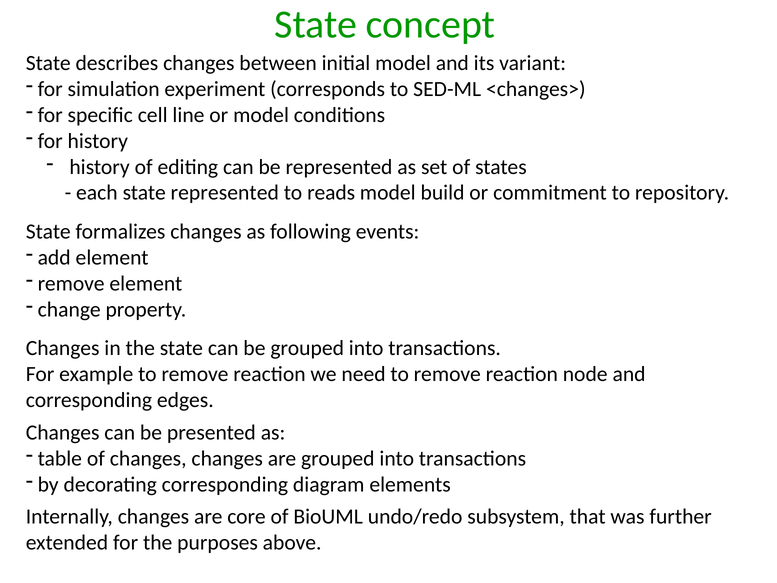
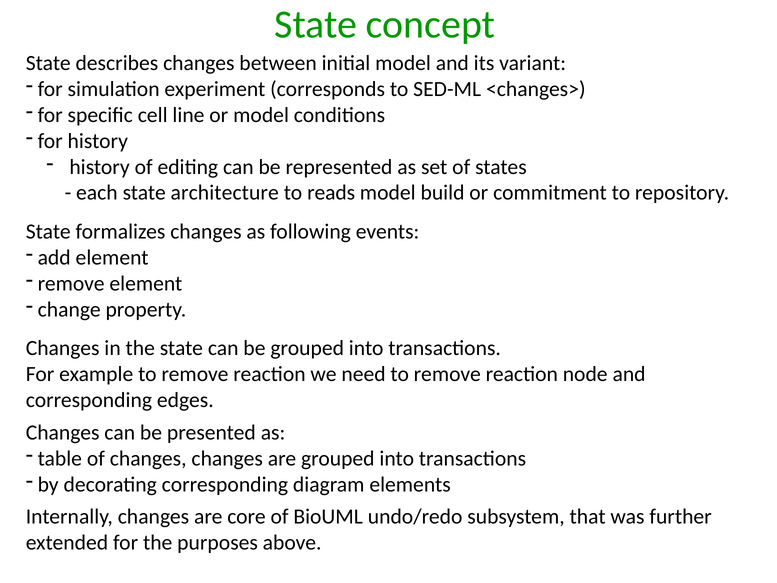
state represented: represented -> architecture (225, 193)
